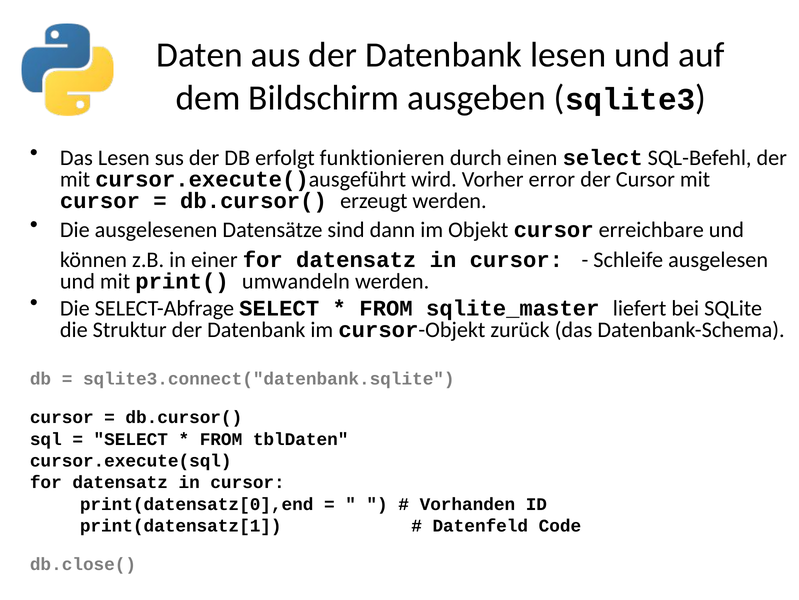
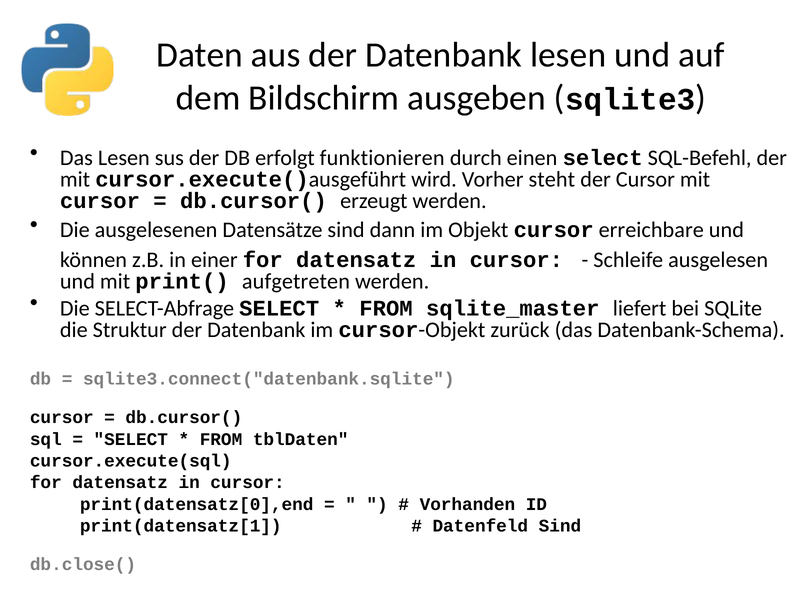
error: error -> steht (552, 179)
umwandeln: umwandeln -> aufgetreten (296, 281)
Datenfeld Code: Code -> Sind (560, 525)
